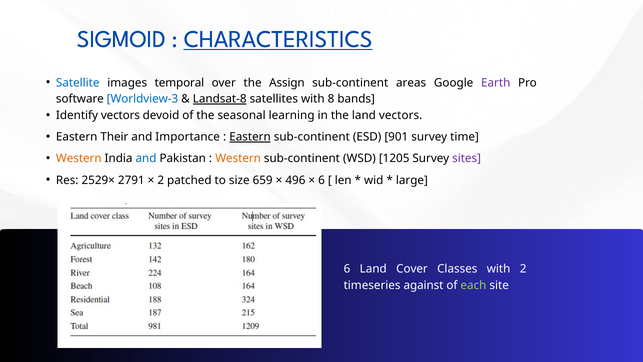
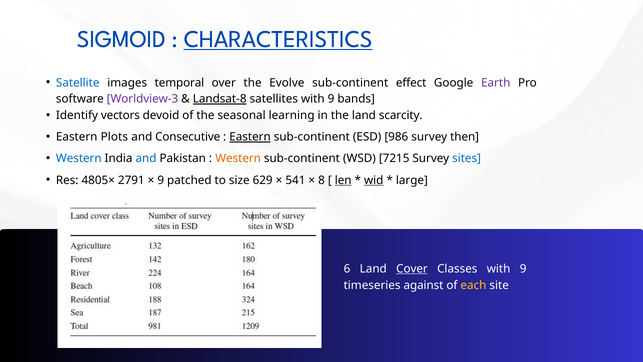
Assign: Assign -> Evolve (287, 83)
areas: areas -> effect (411, 83)
Worldview-3 colour: blue -> purple (142, 99)
satellites with 8: 8 -> 9 (331, 99)
land vectors: vectors -> scarcity (401, 115)
Their: Their -> Plots (114, 137)
Importance: Importance -> Consecutive (188, 137)
901: 901 -> 986 (396, 137)
time: time -> then (465, 137)
Western colour: orange -> blue (79, 159)
1205: 1205 -> 7215 (394, 159)
sites colour: purple -> blue (467, 159)
2529×: 2529× -> 4805× (98, 180)
2: 2 -> 9 (161, 180)
659: 659 -> 629 (263, 180)
496: 496 -> 541 (295, 180)
6: 6 -> 8 (322, 180)
len underline: none -> present (343, 180)
wid underline: none -> present (374, 180)
Cover underline: none -> present (412, 269)
Classes with 2: 2 -> 9 (523, 269)
each colour: light green -> yellow (473, 285)
